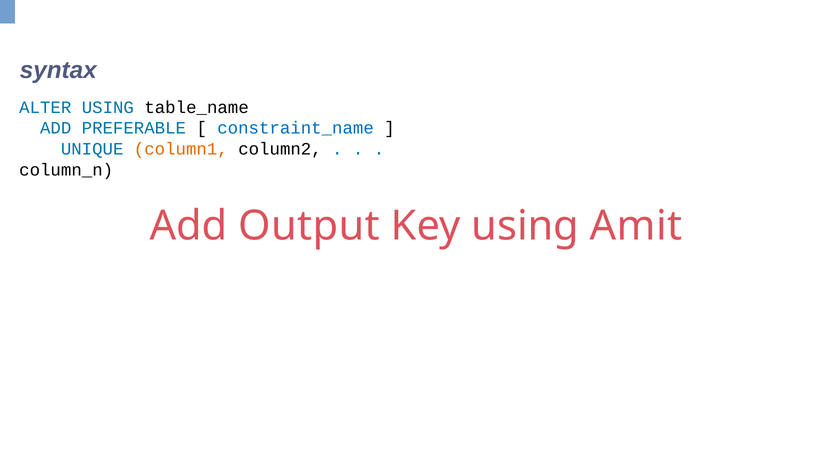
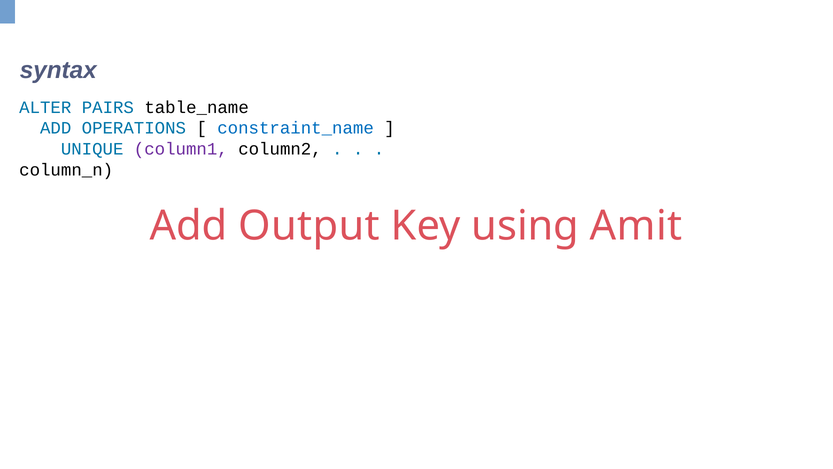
ALTER USING: USING -> PAIRS (108, 107)
PREFERABLE: PREFERABLE -> OPERATIONS (134, 128)
column1 colour: orange -> purple (181, 149)
